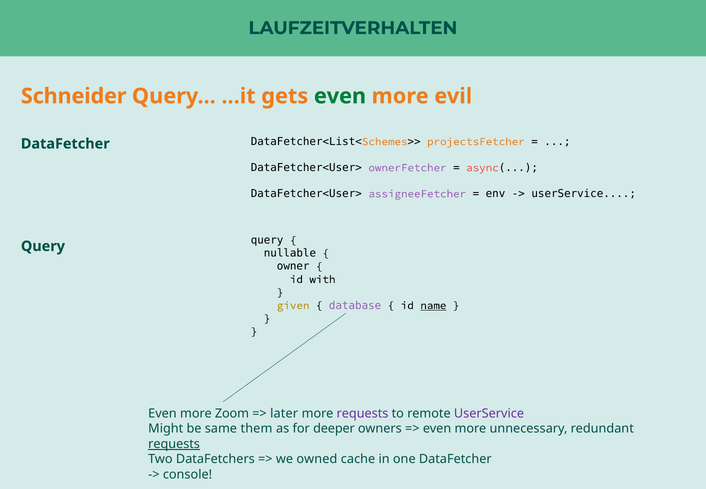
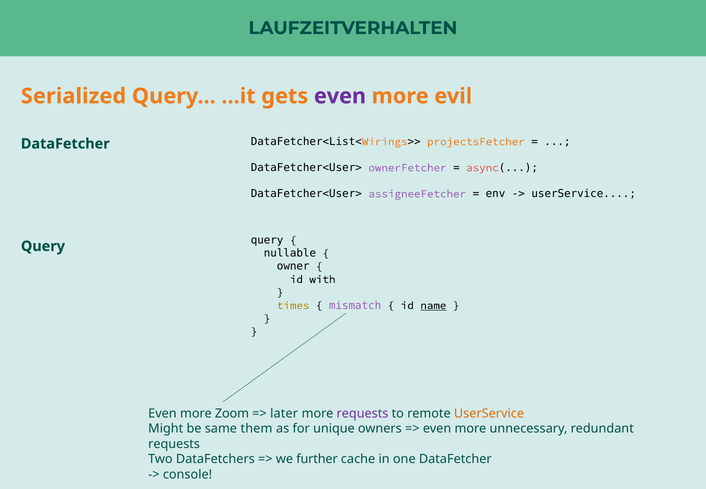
Schneider: Schneider -> Serialized (74, 96)
even colour: green -> purple (340, 96)
Schemes: Schemes -> Wirings (385, 142)
given: given -> times (293, 305)
database: database -> mismatch (355, 305)
UserService colour: purple -> orange (489, 413)
deeper: deeper -> unique (334, 428)
requests underline: present -> none (174, 444)
owned: owned -> further (317, 459)
